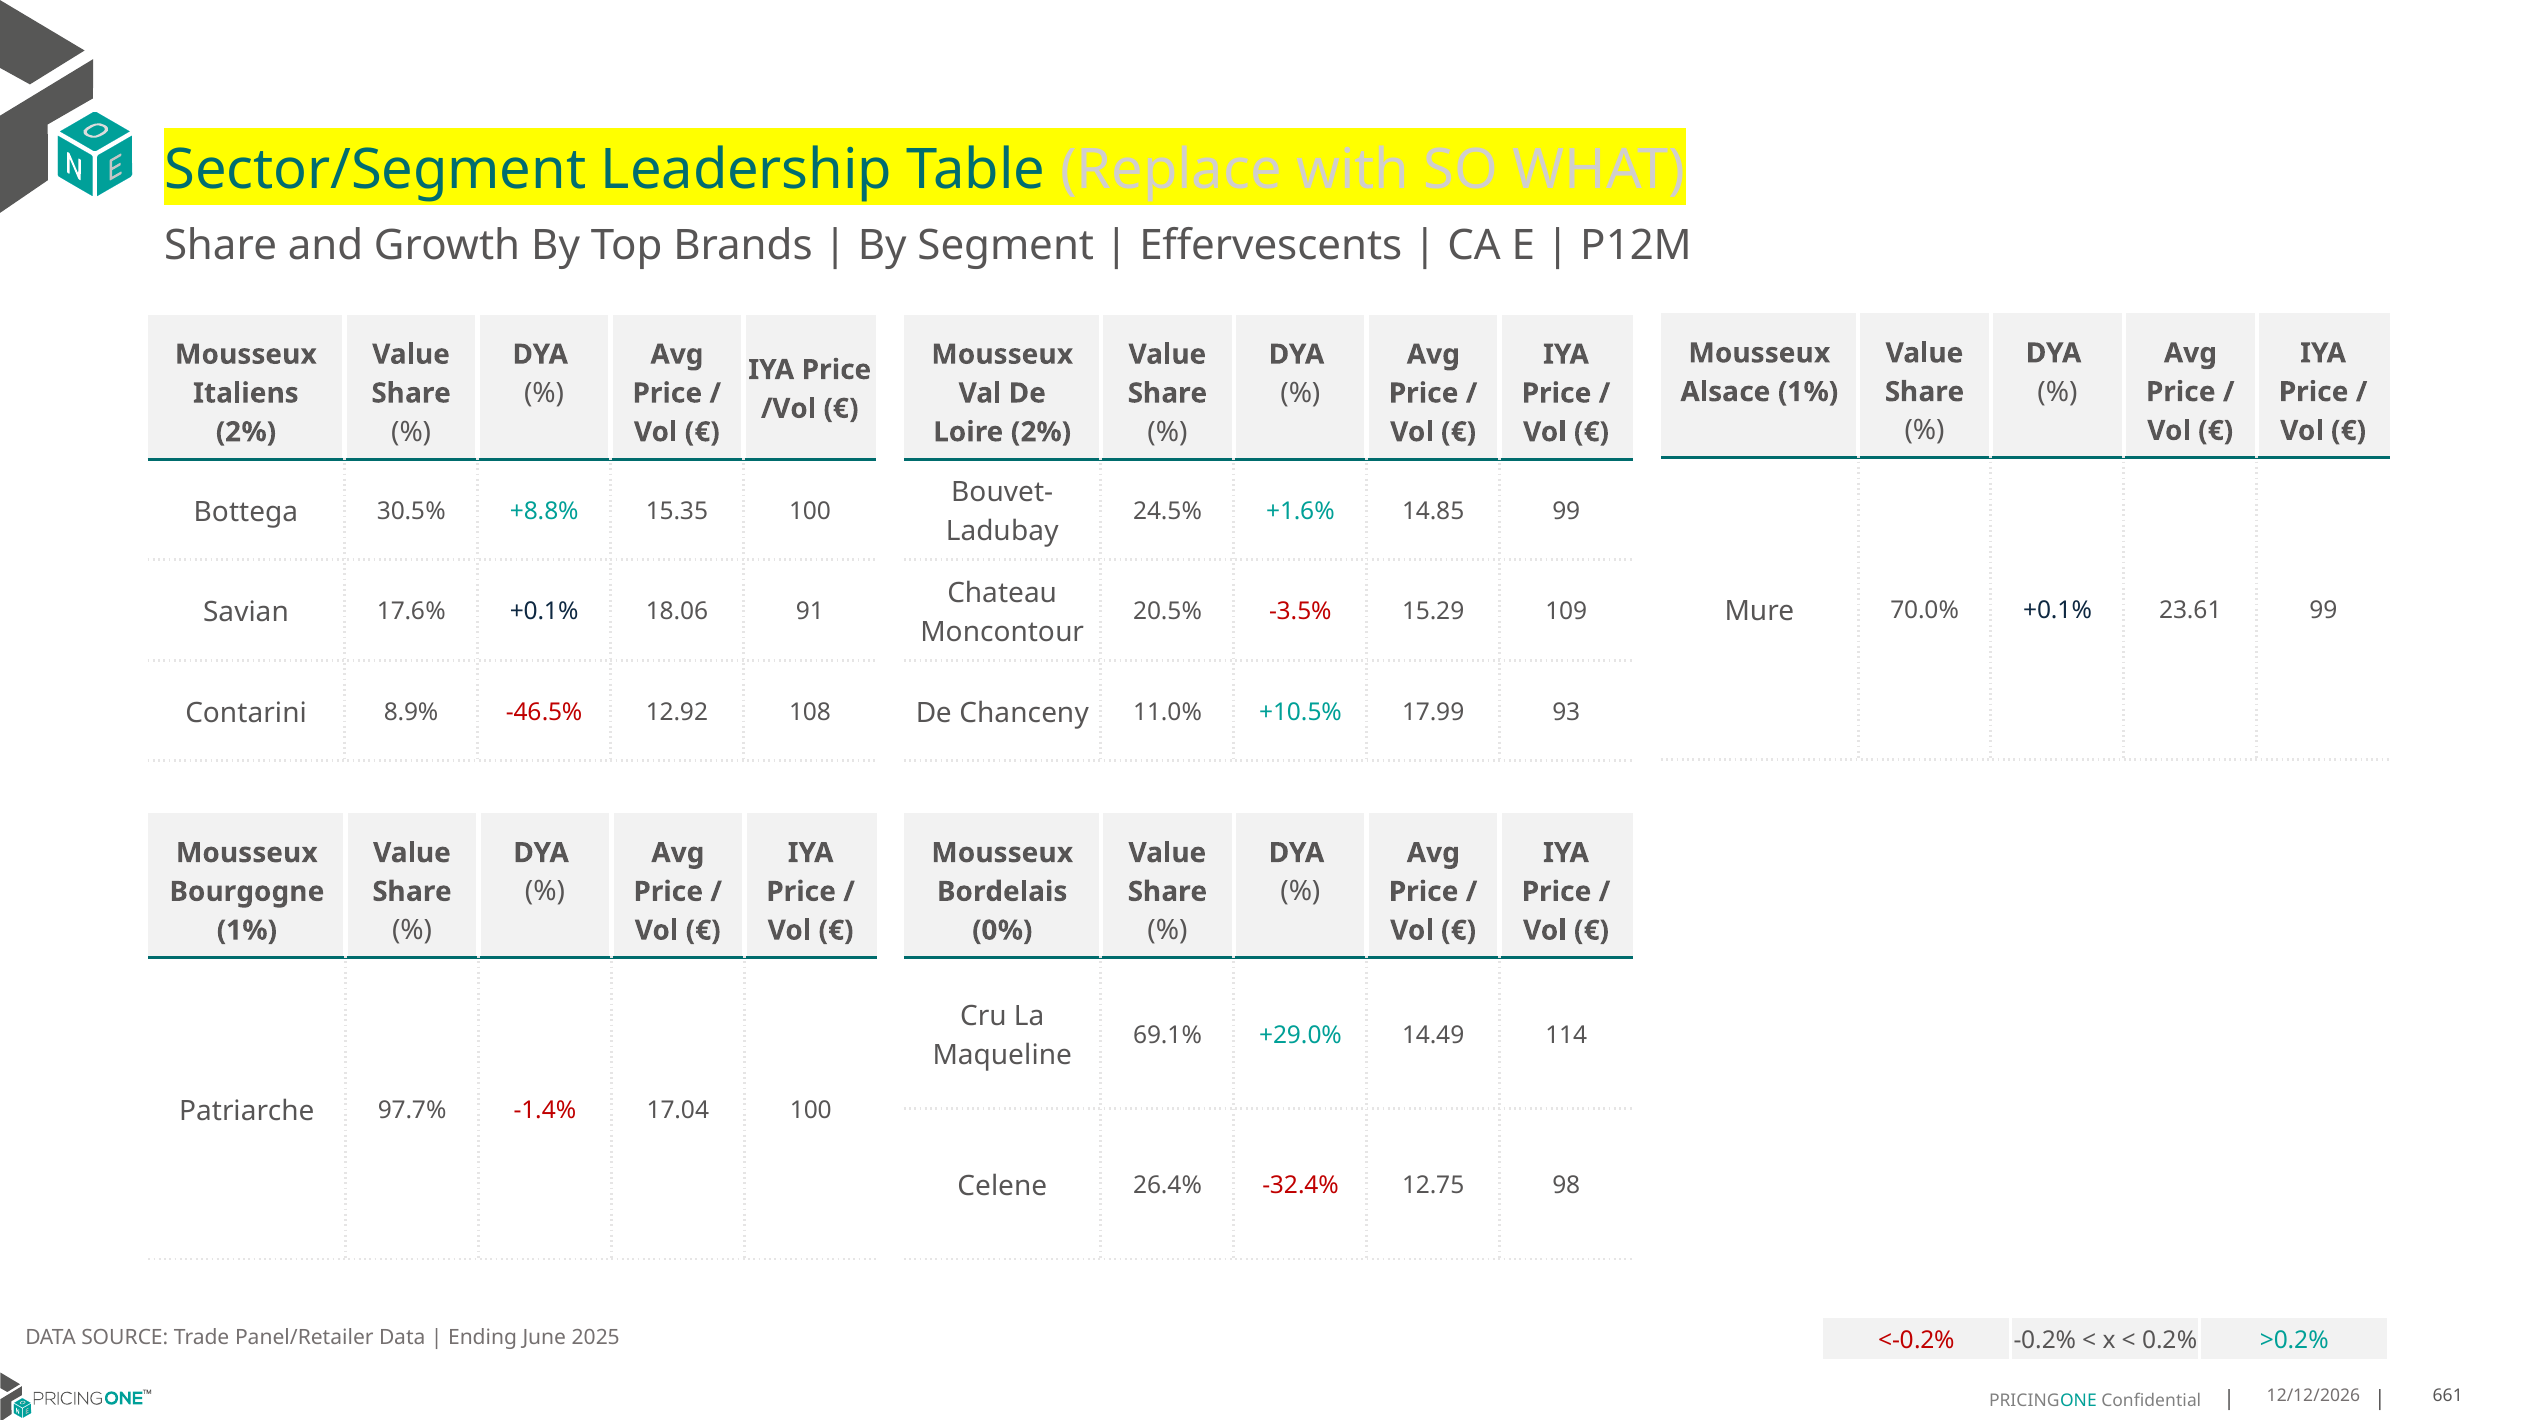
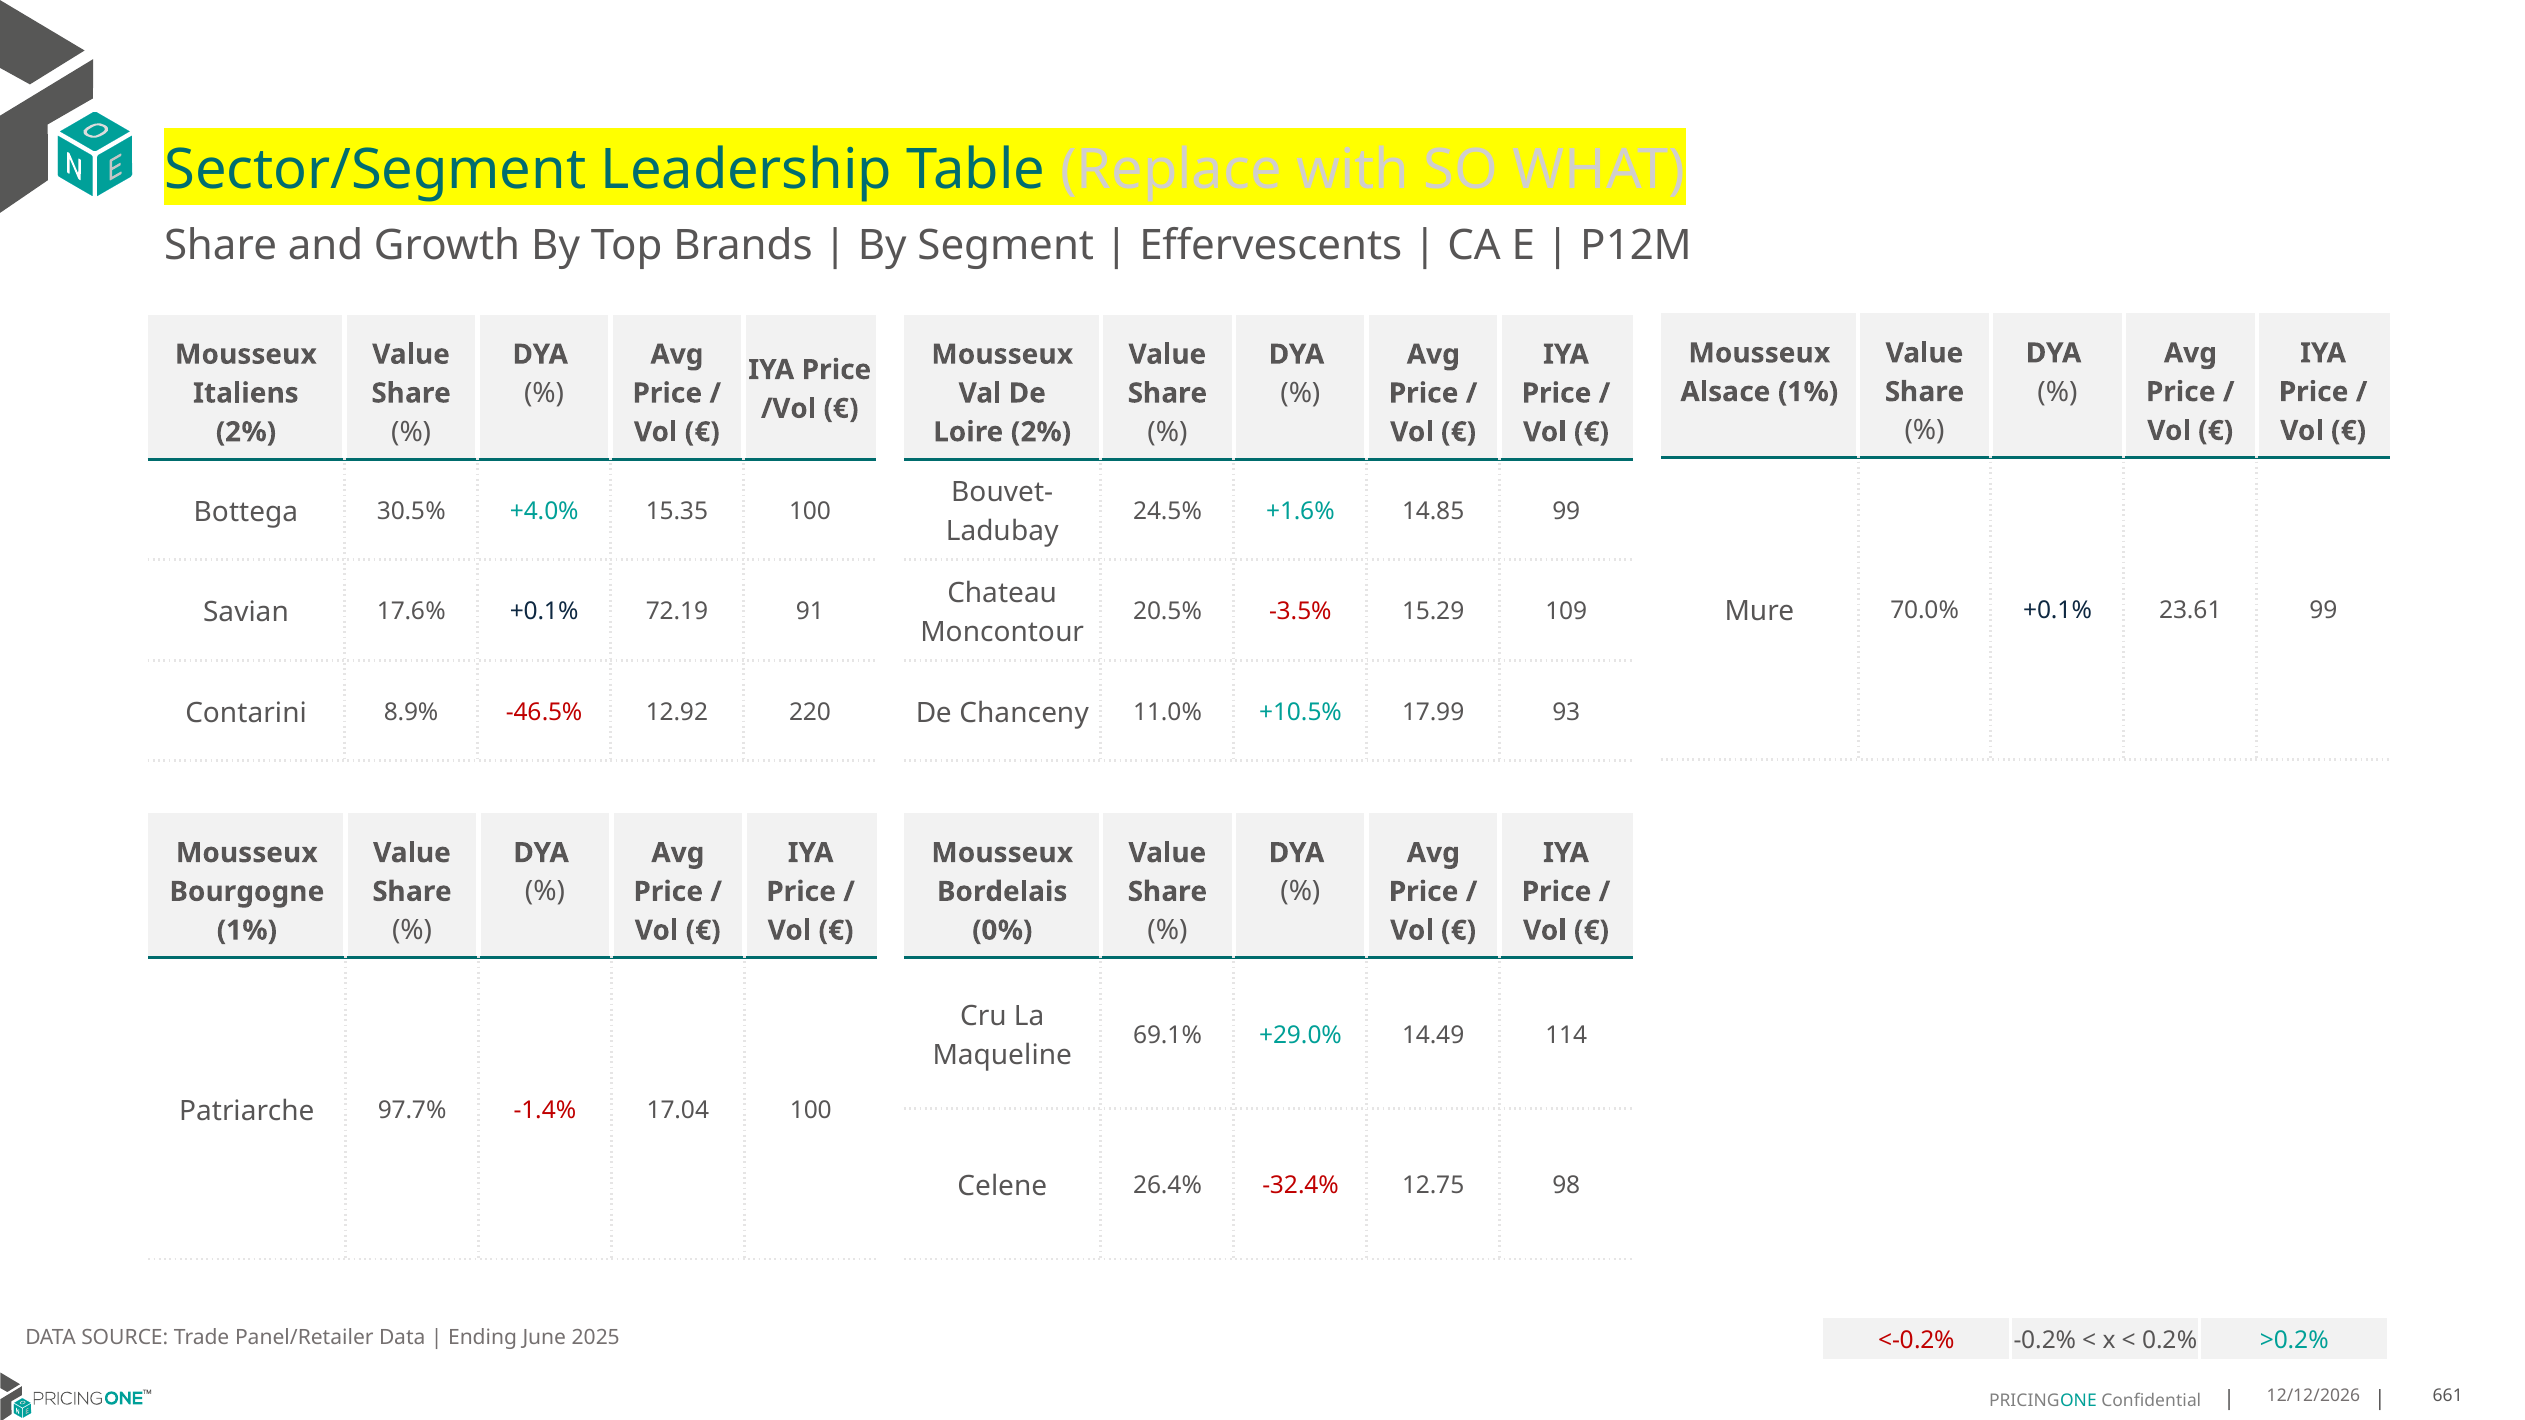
+8.8%: +8.8% -> +4.0% (544, 512)
18.06: 18.06 -> 72.19 (677, 612)
108: 108 -> 220 (810, 712)
